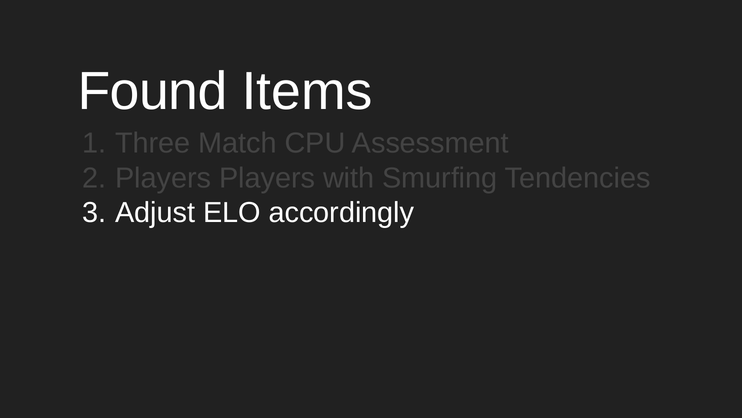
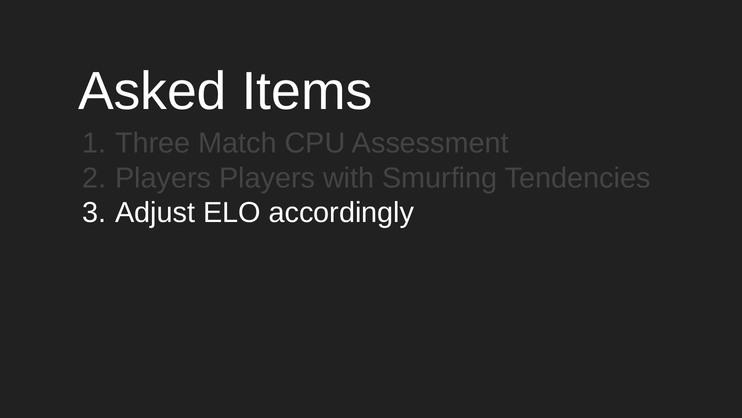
Found: Found -> Asked (152, 91)
